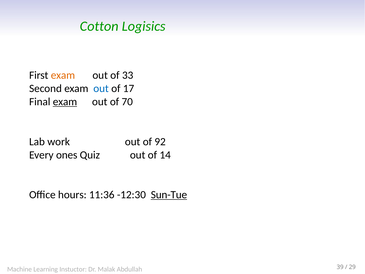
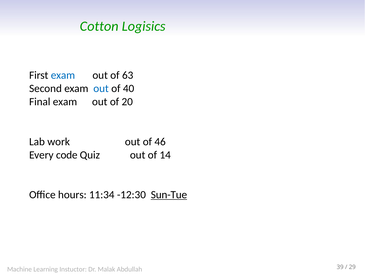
exam colour: orange -> blue (63, 75)
33: 33 -> 63 (128, 75)
17: 17 -> 40 (129, 88)
exam underline: present -> none (65, 102)
70: 70 -> 20 (127, 102)
92: 92 -> 46 (160, 142)
ones: ones -> code (67, 155)
11:36: 11:36 -> 11:34 (102, 195)
